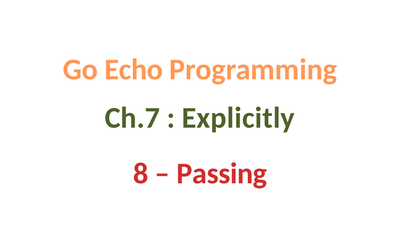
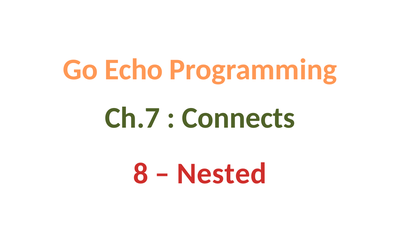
Explicitly: Explicitly -> Connects (238, 118)
Passing: Passing -> Nested (222, 174)
